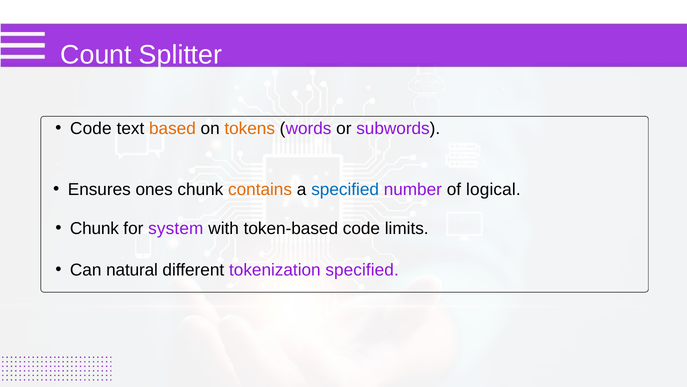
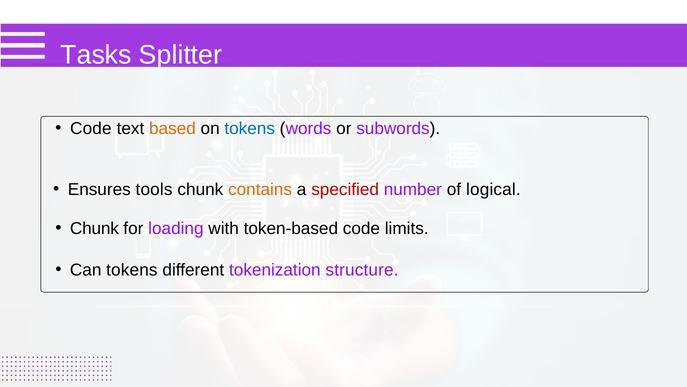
Count: Count -> Tasks (96, 55)
tokens colour: orange -> blue (250, 128)
ones: ones -> tools (154, 189)
specified colour: blue -> red (345, 189)
system: system -> loading (176, 228)
Can natural: natural -> tokens (132, 270)
tokenization specified: specified -> structure (362, 270)
